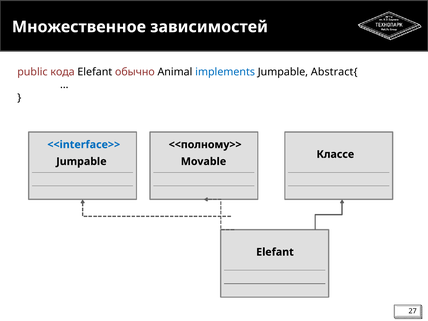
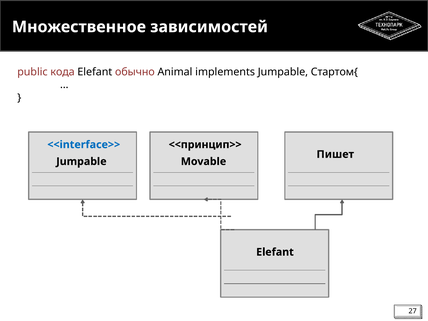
implements colour: blue -> black (225, 72)
Abstract{: Abstract{ -> Стартом{ (334, 72)
<<полному>>: <<полному>> -> <<принцип>> (205, 145)
Классе: Классе -> Пишет (335, 154)
